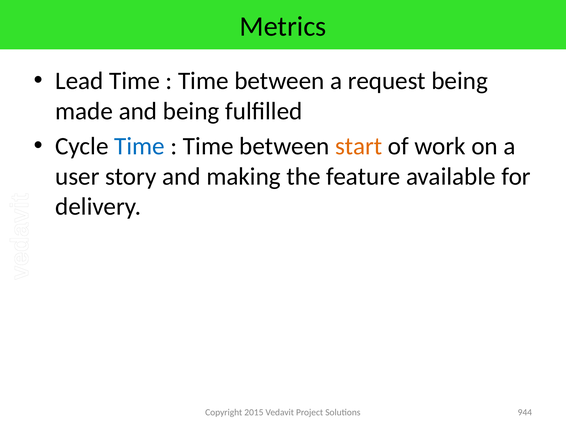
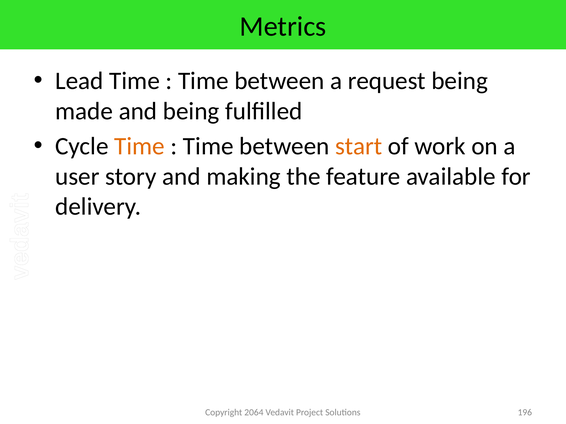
Time colour: blue -> orange (140, 146)
2015: 2015 -> 2064 (254, 413)
944: 944 -> 196 (525, 413)
